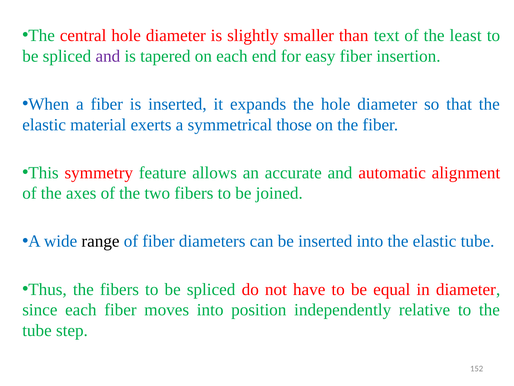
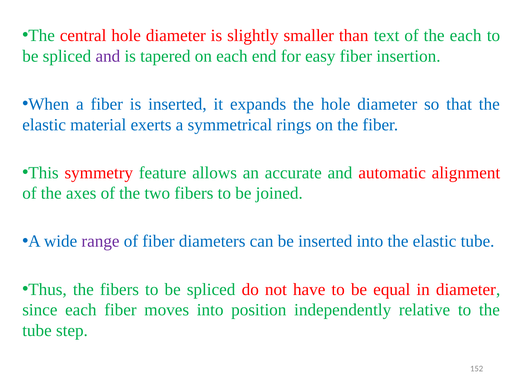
the least: least -> each (466, 35)
those: those -> rings (294, 125)
range colour: black -> purple (100, 241)
